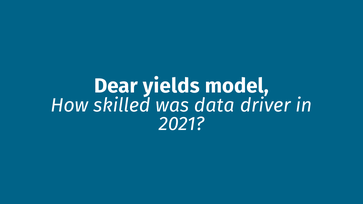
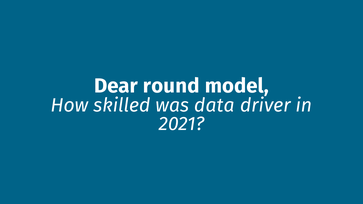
yields: yields -> round (171, 86)
